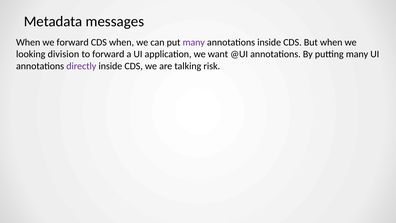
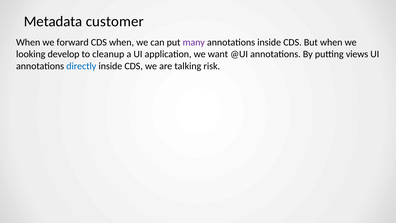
messages: messages -> customer (115, 22)
division: division -> develop (64, 54)
to forward: forward -> cleanup (108, 54)
putting many: many -> views (357, 54)
directly colour: purple -> blue (81, 66)
